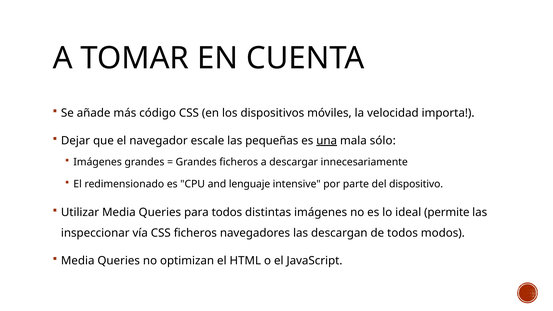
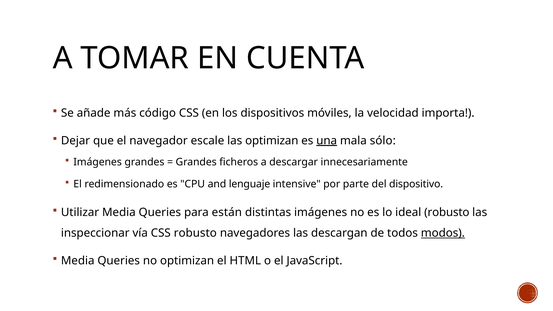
las pequeñas: pequeñas -> optimizan (272, 141)
para todos: todos -> están (227, 212)
ideal permite: permite -> robusto (447, 212)
CSS ficheros: ficheros -> robusto (195, 233)
modos underline: none -> present (443, 233)
